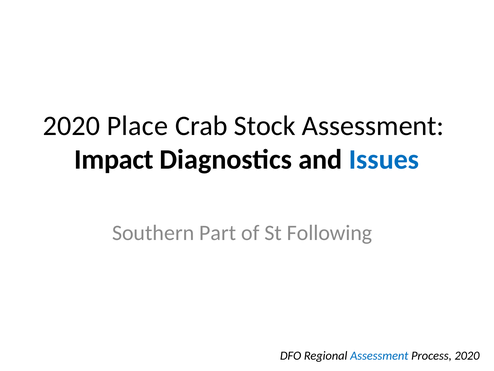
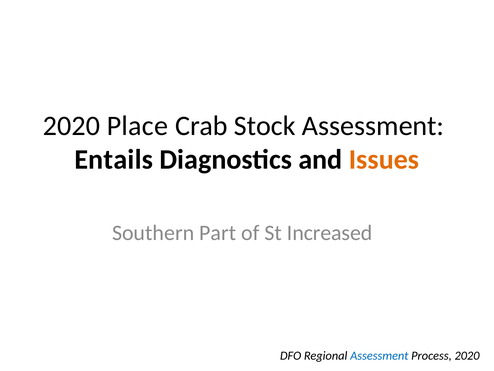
Impact: Impact -> Entails (114, 159)
Issues colour: blue -> orange (384, 159)
Following: Following -> Increased (330, 233)
